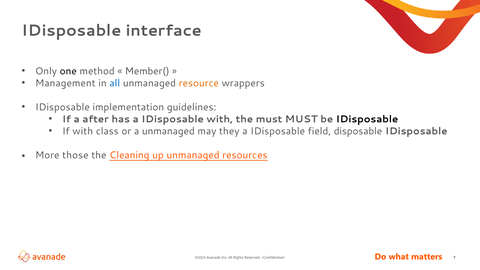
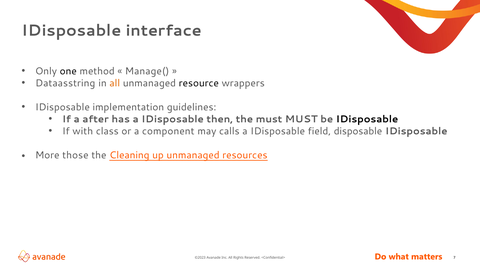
Member(: Member( -> Manage( (147, 71)
Management: Management -> Dataasstring (65, 83)
all colour: blue -> orange (115, 83)
resource colour: orange -> black (199, 83)
IDisposable with: with -> then (220, 119)
a unmanaged: unmanaged -> component (168, 131)
they: they -> calls (229, 131)
